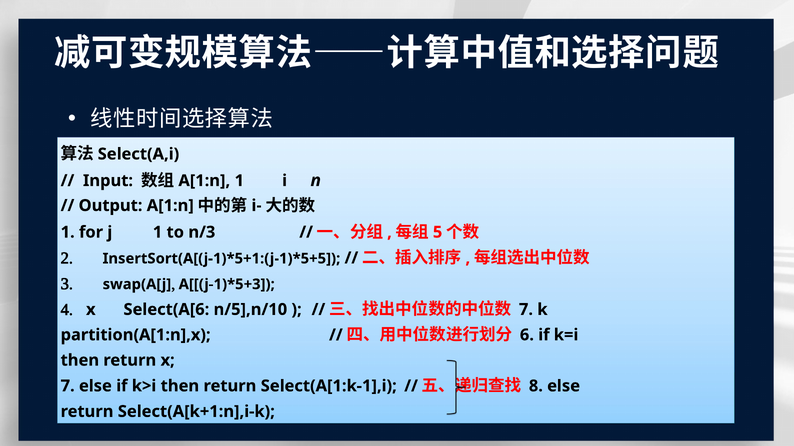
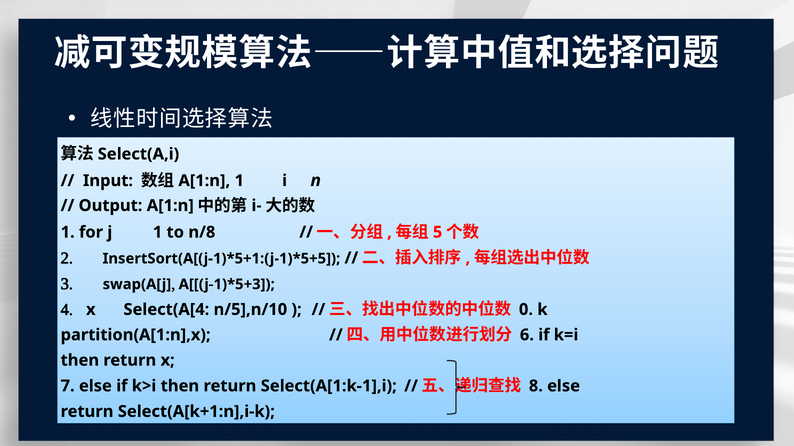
n/3: n/3 -> n/8 (202, 233)
Select(A[6: Select(A[6 -> Select(A[4 (166, 310)
7: 7 -> 0 (526, 310)
